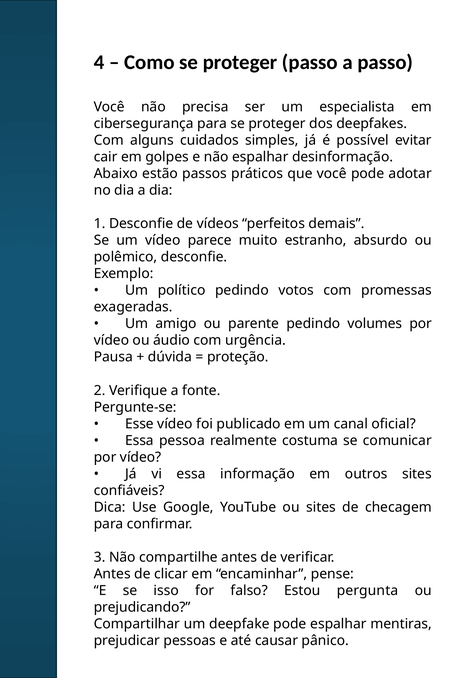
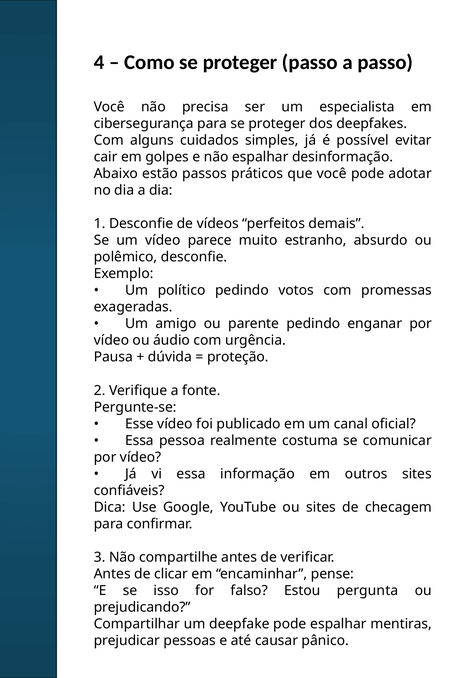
volumes: volumes -> enganar (375, 323)
